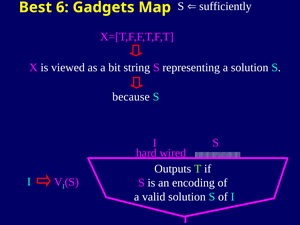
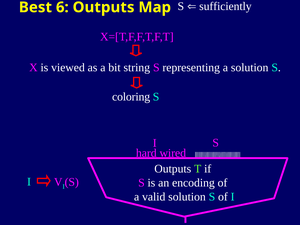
6 Gadgets: Gadgets -> Outputs (104, 7)
because: because -> coloring (131, 97)
